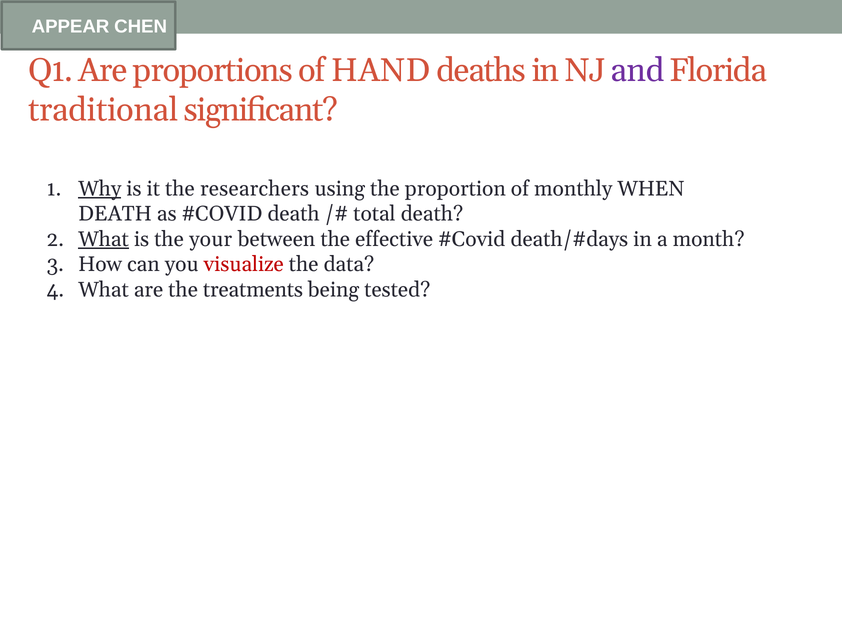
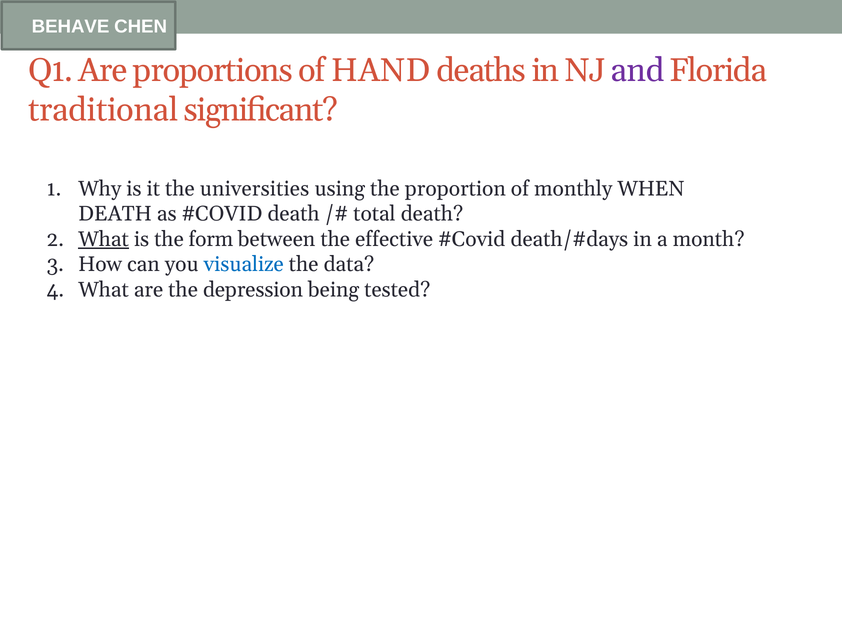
APPEAR: APPEAR -> BEHAVE (71, 27)
Why underline: present -> none (100, 189)
researchers: researchers -> universities (255, 189)
your: your -> form (211, 239)
visualize colour: red -> blue (244, 264)
treatments: treatments -> depression (253, 290)
